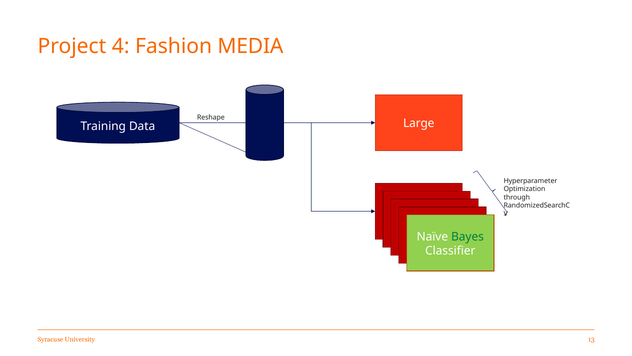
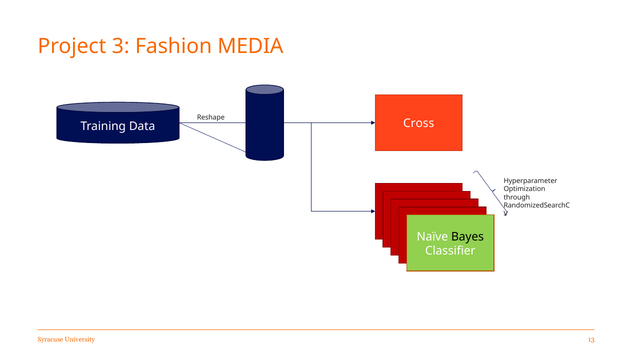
4: 4 -> 3 (121, 46)
Large: Large -> Cross (419, 123)
Bayes colour: green -> black (468, 236)
